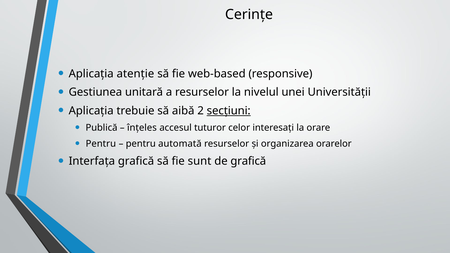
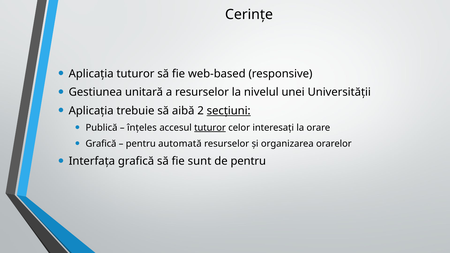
Aplicația atenție: atenție -> tuturor (135, 74)
tuturor underline: none -> present (210, 128)
Pentru: Pentru -> Grafică (101, 144)
de grafică: grafică -> pentru (248, 161)
